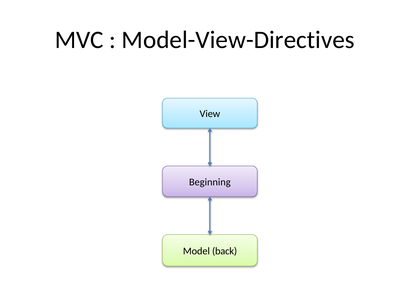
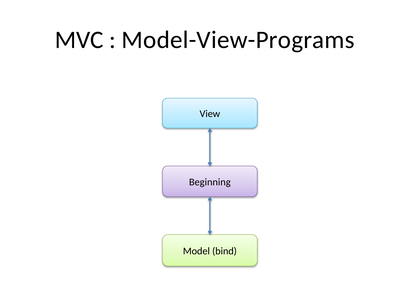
Model-View-Directives: Model-View-Directives -> Model-View-Programs (238, 40)
back: back -> bind (225, 251)
